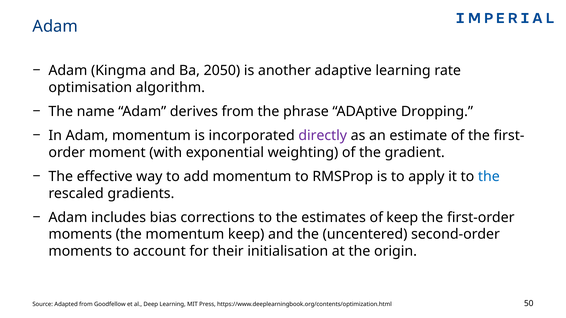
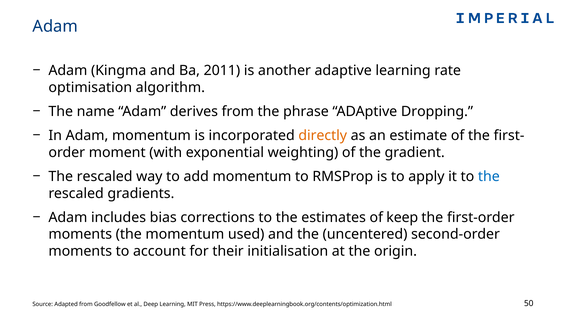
2050: 2050 -> 2011 (222, 70)
directly colour: purple -> orange (323, 136)
effective: effective -> rescaled (105, 177)
momentum keep: keep -> used (246, 235)
